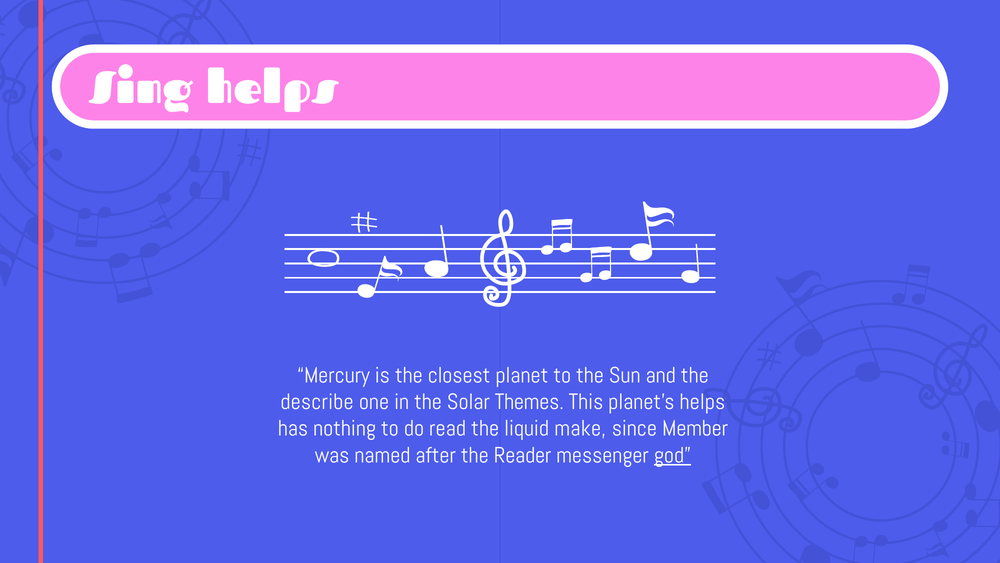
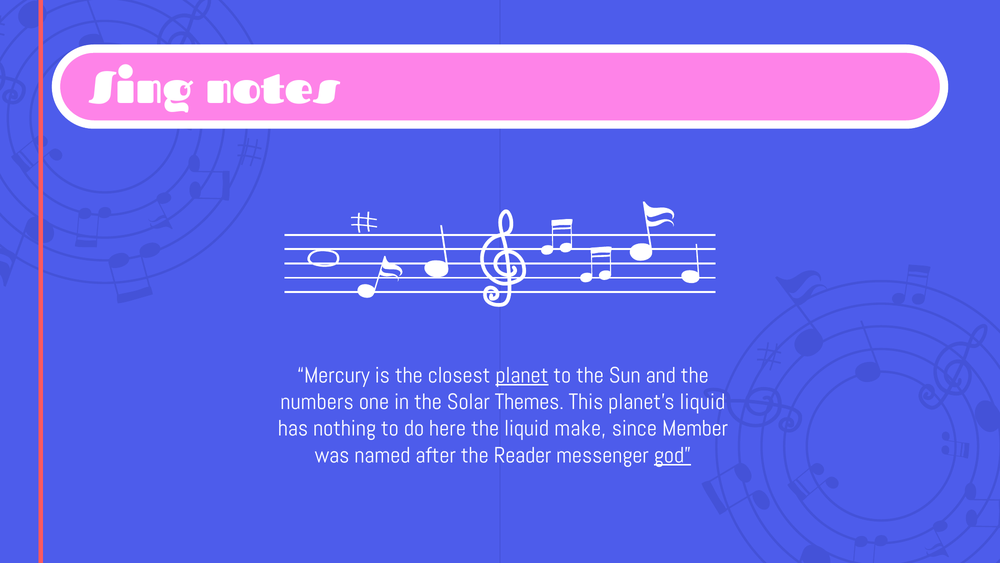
Sing helps: helps -> notes (273, 88)
planet underline: none -> present (522, 375)
describe: describe -> numbers (317, 402)
planet's helps: helps -> liquid (702, 402)
read: read -> here (448, 428)
